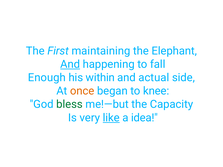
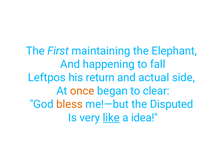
And underline: present -> none (70, 64)
Enough: Enough -> Leftpos (47, 78)
within: within -> return (100, 78)
knee: knee -> clear (156, 91)
bless colour: green -> orange (69, 104)
Capacity: Capacity -> Disputed (172, 104)
